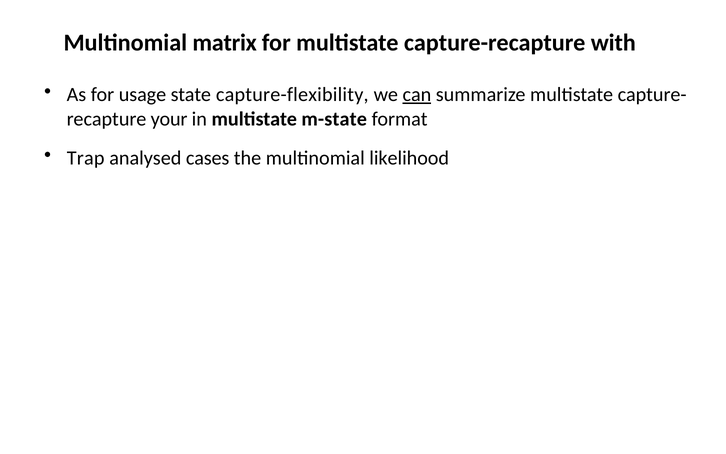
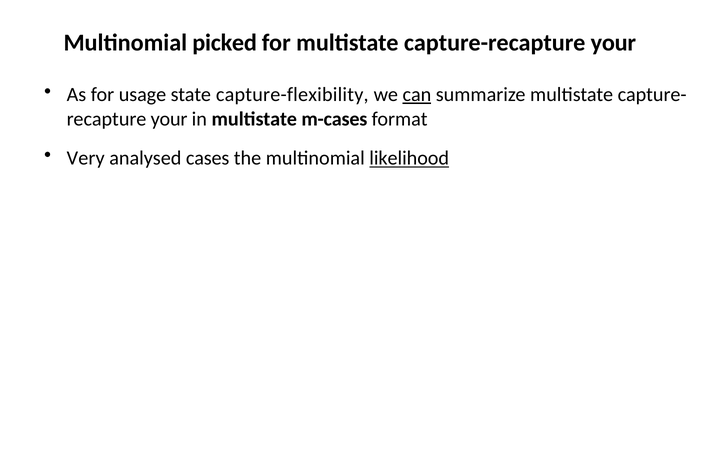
matrix: matrix -> picked (225, 43)
capture-recapture with: with -> your (613, 43)
m-state: m-state -> m-cases (334, 119)
Trap: Trap -> Very (86, 158)
likelihood underline: none -> present (409, 158)
